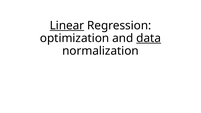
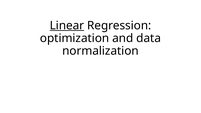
data underline: present -> none (149, 38)
